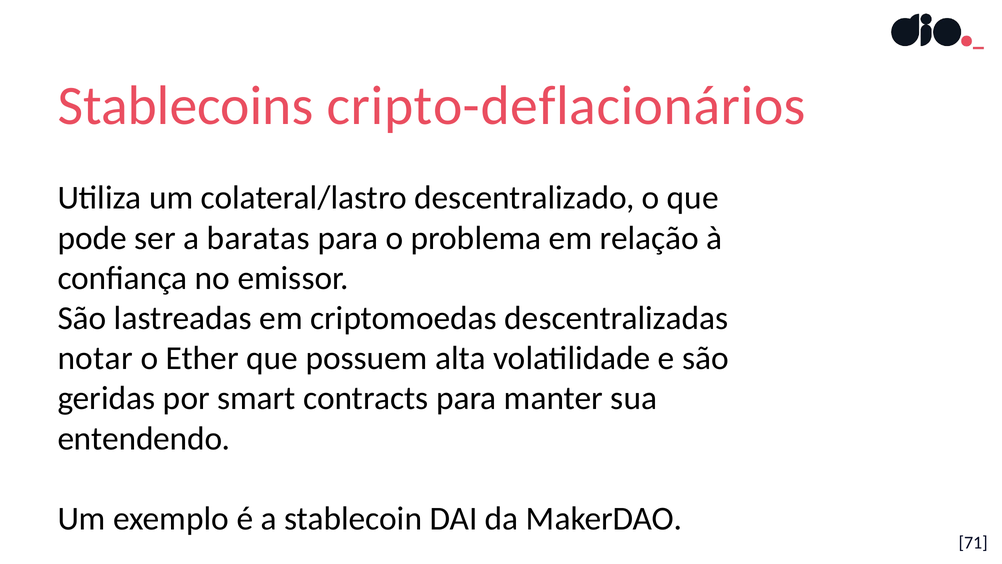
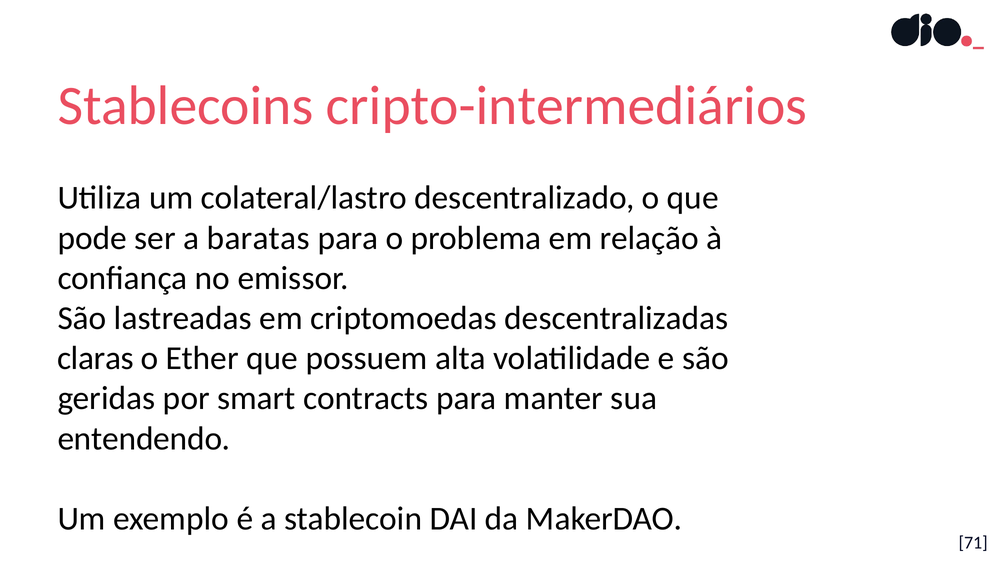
cripto-deflacionários: cripto-deflacionários -> cripto-intermediários (567, 106)
notar: notar -> claras (96, 358)
